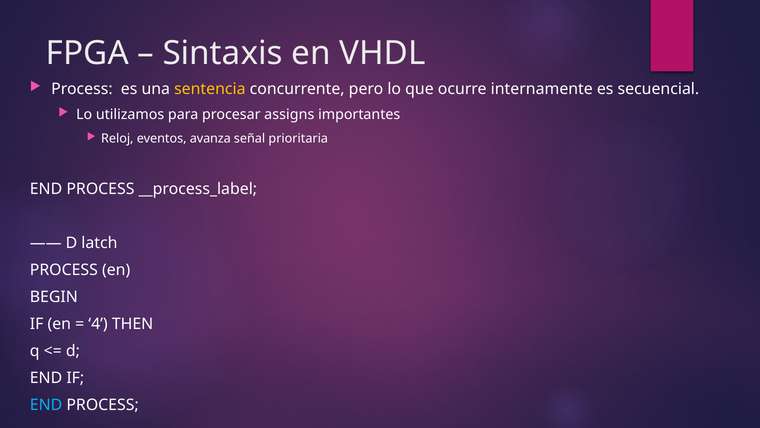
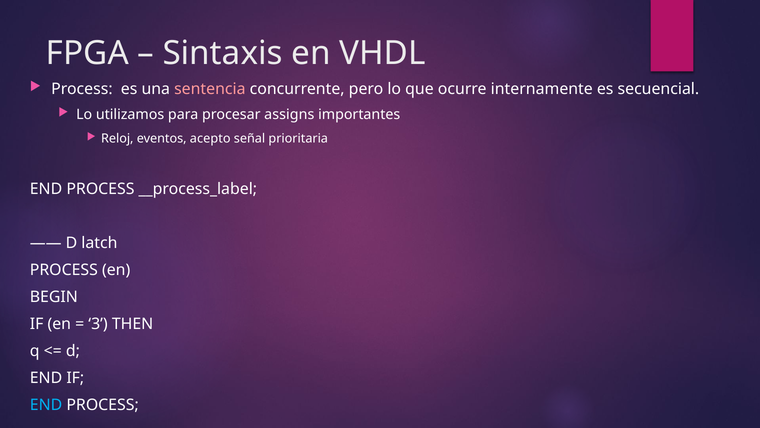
sentencia colour: yellow -> pink (210, 89)
avanza: avanza -> acepto (210, 139)
4: 4 -> 3 (98, 324)
